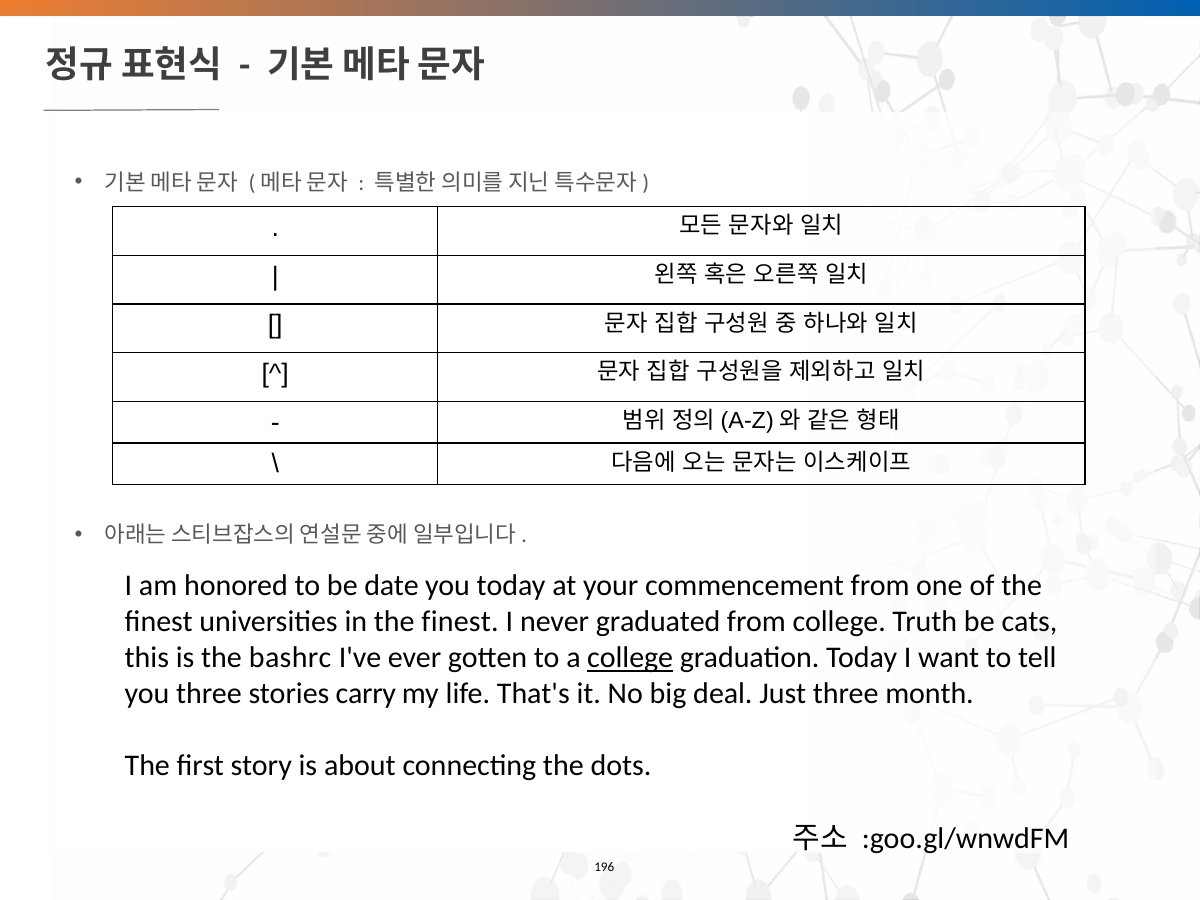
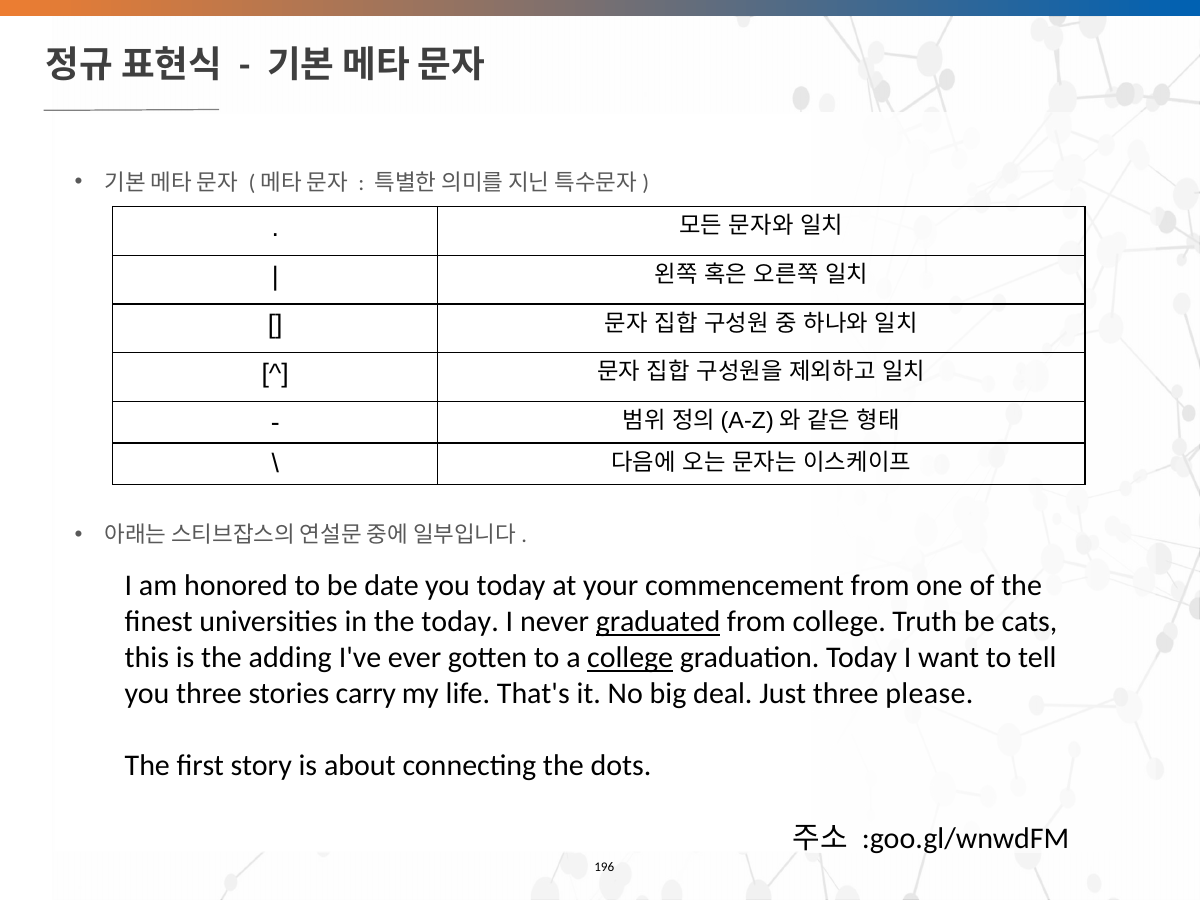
in the finest: finest -> today (460, 622)
graduated underline: none -> present (658, 622)
bashrc: bashrc -> adding (290, 658)
month: month -> please (929, 694)
